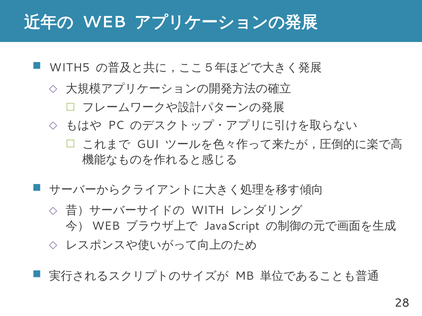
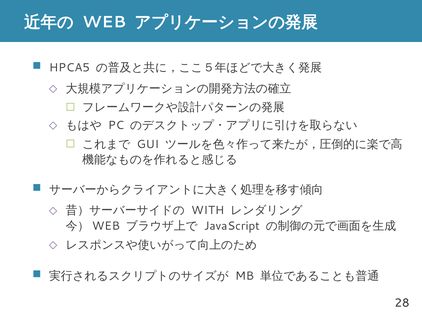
WITH5: WITH5 -> HPCA5 (69, 68)
